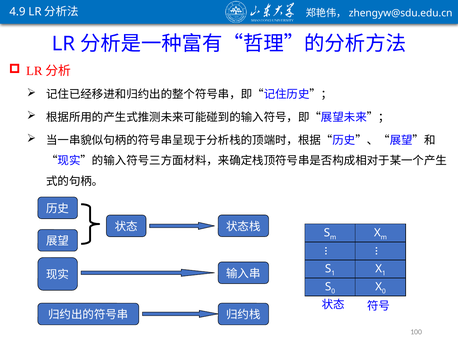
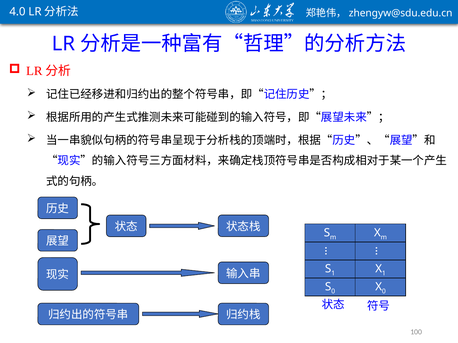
4.9: 4.9 -> 4.0 (17, 12)
